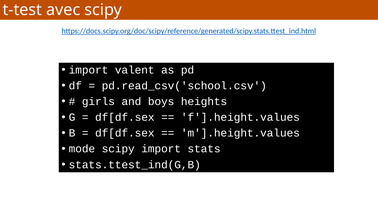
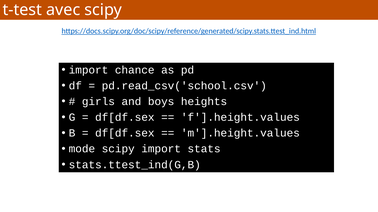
valent: valent -> chance (135, 70)
